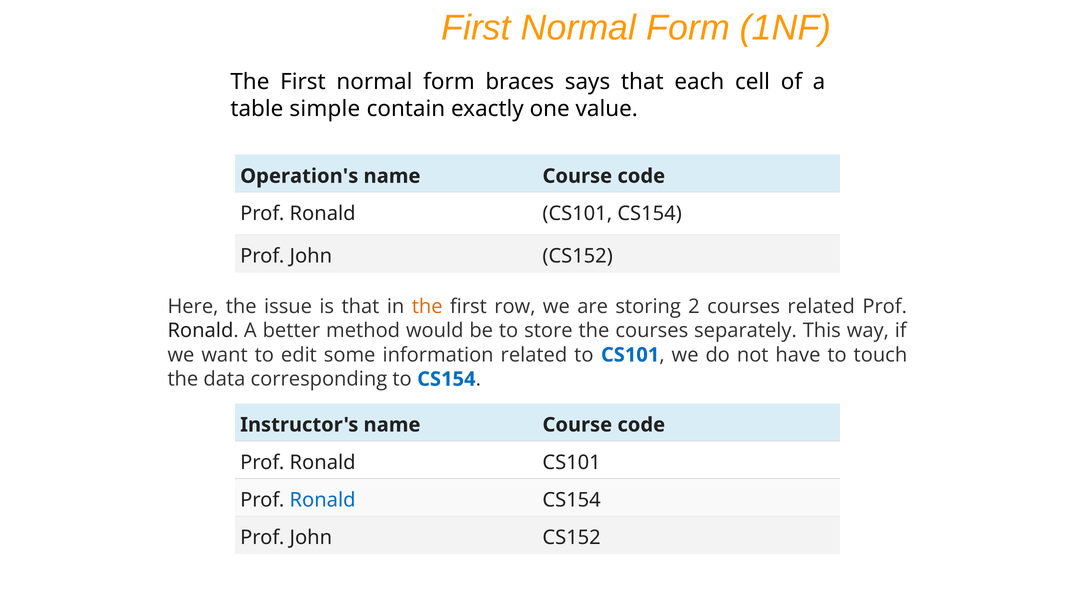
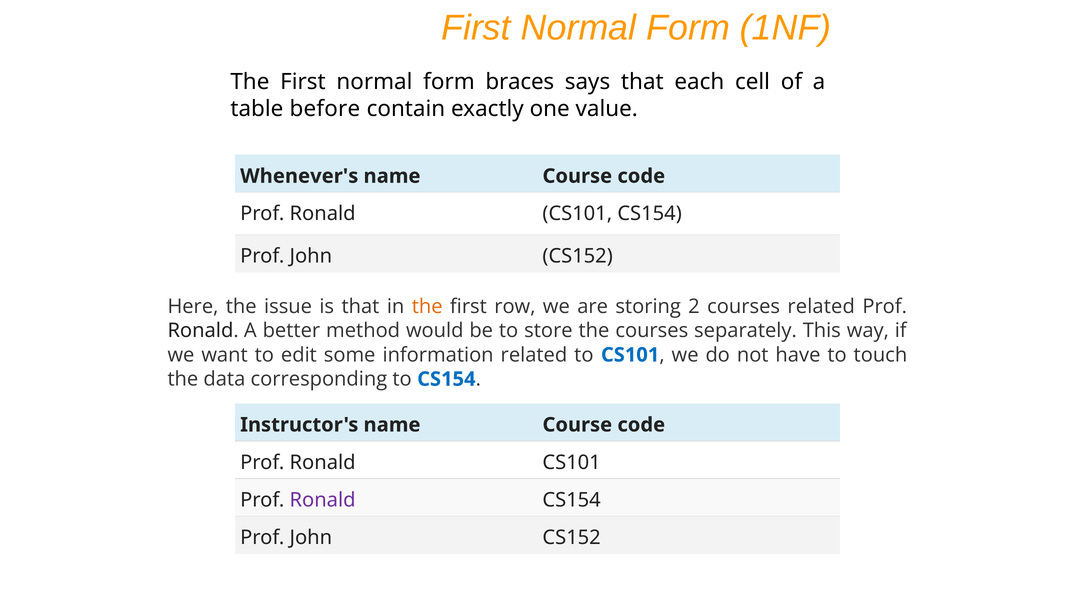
simple: simple -> before (325, 109)
Operation's: Operation's -> Whenever's (299, 176)
Ronald colour: blue -> purple (323, 500)
